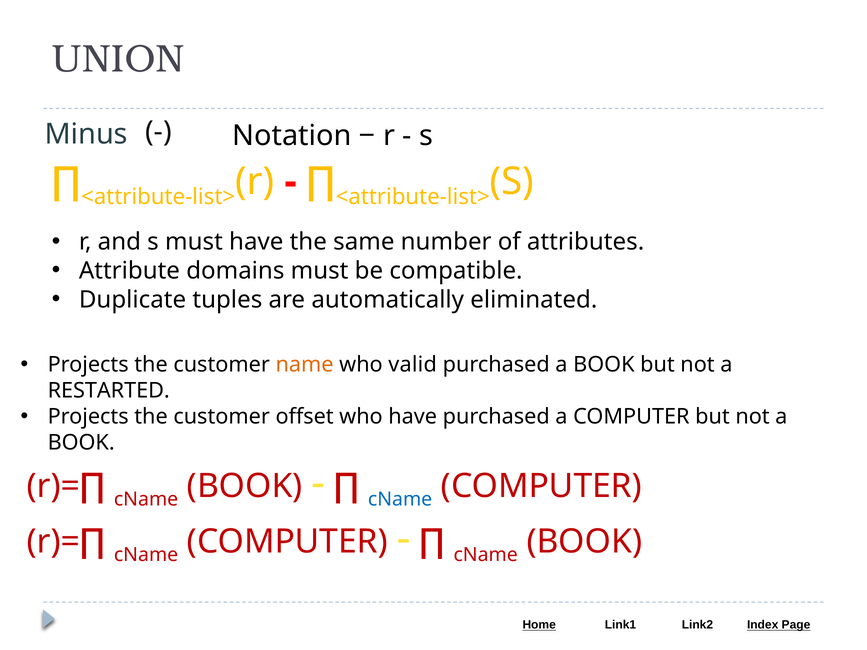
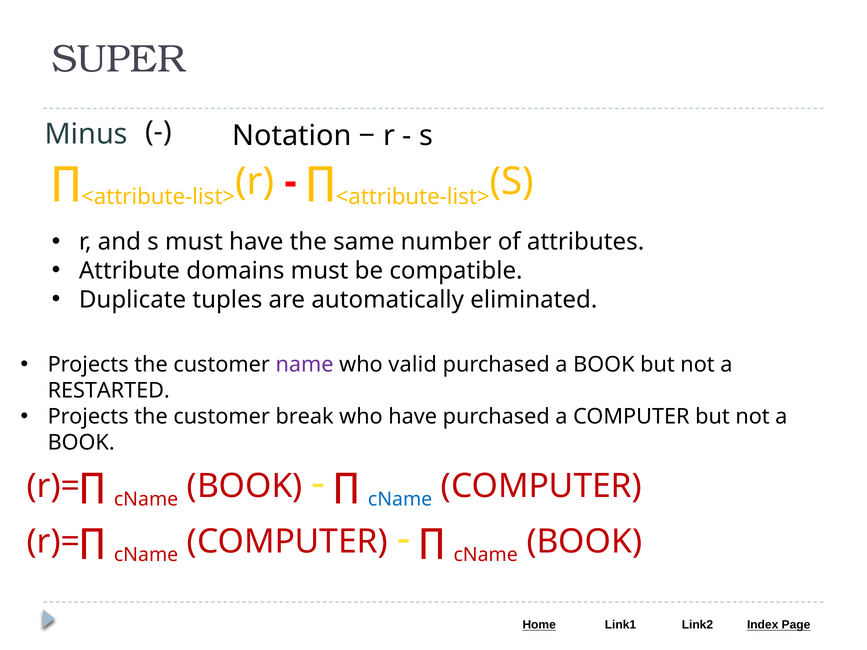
UNION: UNION -> SUPER (118, 59)
name colour: orange -> purple (305, 365)
offset: offset -> break (305, 417)
